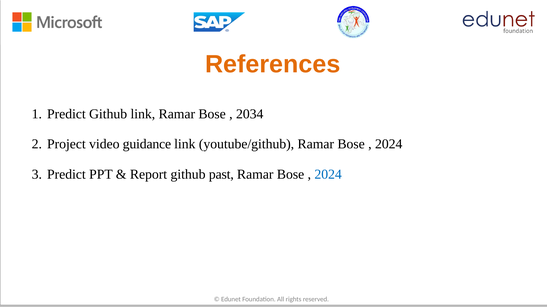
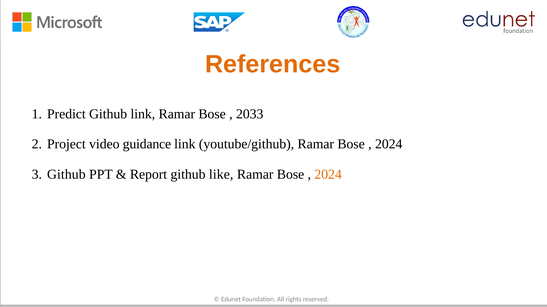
2034: 2034 -> 2033 (250, 114)
Predict: Predict -> Github (66, 175)
past: past -> like (221, 175)
2024 colour: blue -> orange (328, 175)
